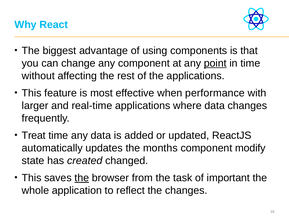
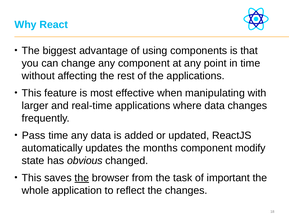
point underline: present -> none (215, 63)
performance: performance -> manipulating (215, 93)
Treat: Treat -> Pass (34, 135)
created: created -> obvious (85, 160)
